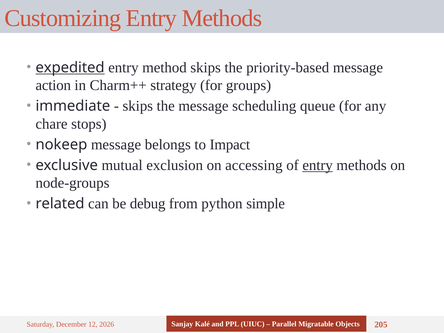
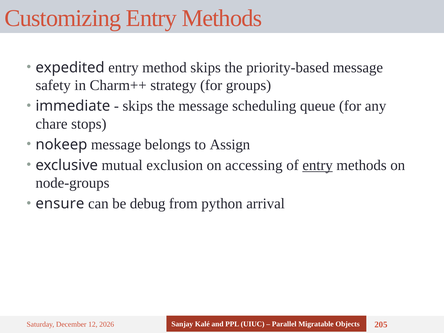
expedited underline: present -> none (70, 68)
action: action -> safety (53, 85)
Impact: Impact -> Assign (230, 145)
related: related -> ensure (60, 204)
simple: simple -> arrival (266, 204)
